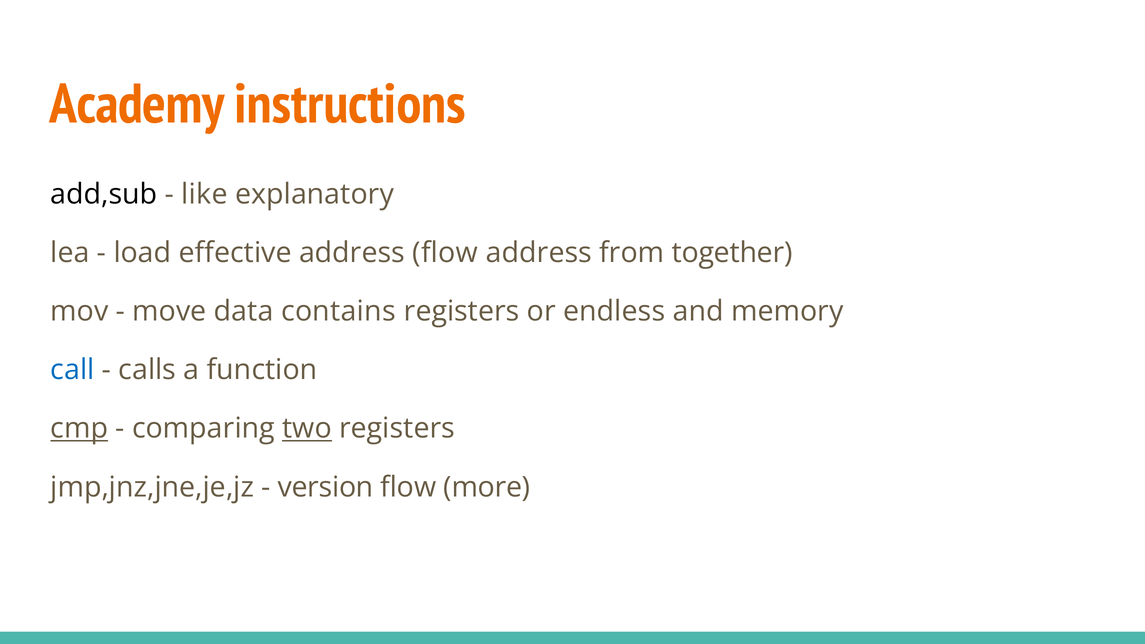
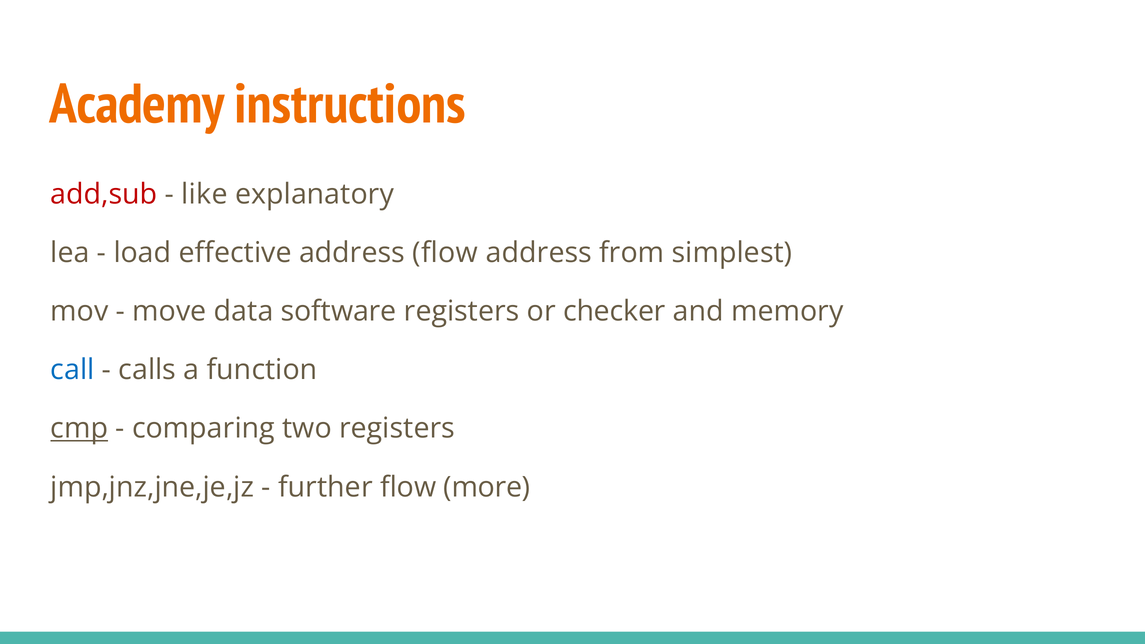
add,sub colour: black -> red (104, 194)
together: together -> simplest (732, 253)
contains: contains -> software (339, 311)
endless: endless -> checker (614, 311)
two underline: present -> none (307, 429)
version: version -> further (325, 487)
